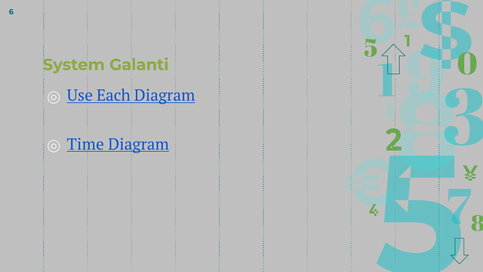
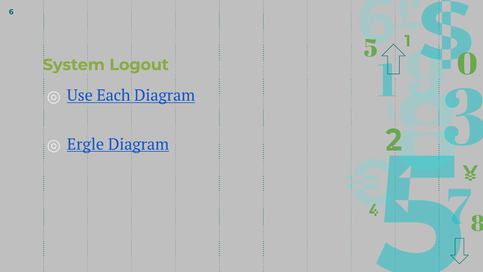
Galanti: Galanti -> Logout (139, 65)
Time: Time -> Ergle (85, 144)
